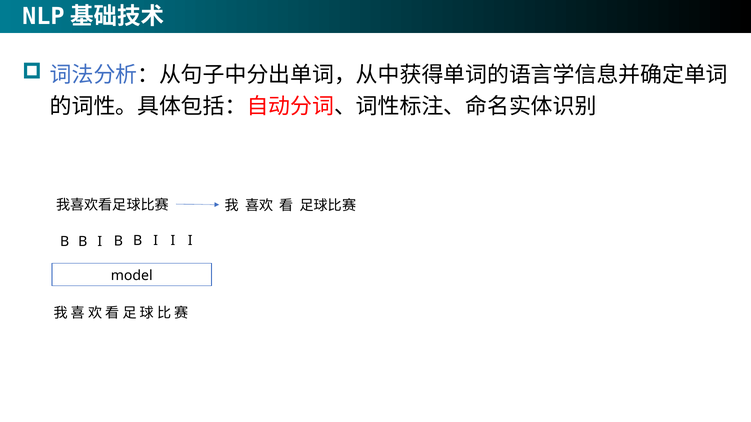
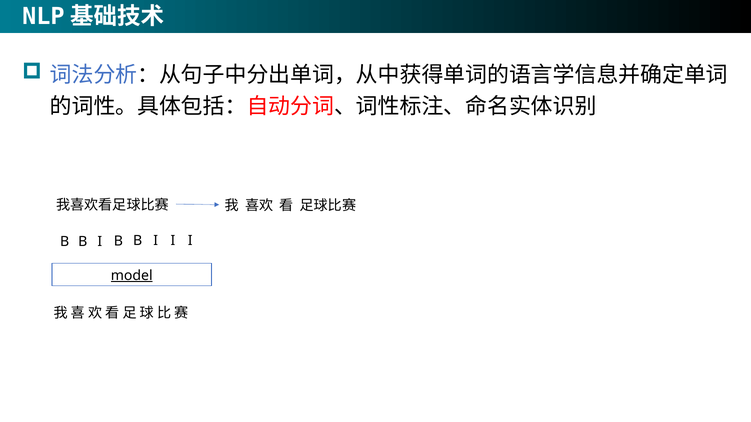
model underline: none -> present (132, 276)
